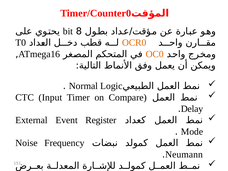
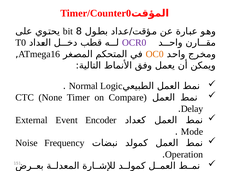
OCR0 colour: orange -> purple (134, 43)
Input: Input -> None (50, 97)
Register: Register -> Encoder (101, 120)
Neumann: Neumann -> Operation (184, 154)
